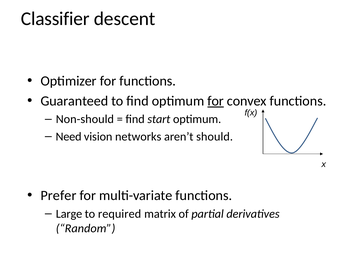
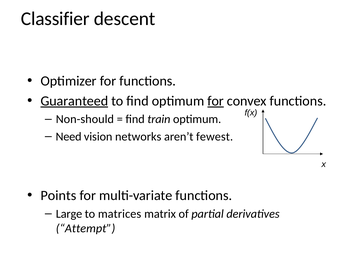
Guaranteed underline: none -> present (74, 101)
start: start -> train (159, 119)
should: should -> fewest (215, 136)
Prefer: Prefer -> Points (59, 195)
required: required -> matrices (120, 214)
Random: Random -> Attempt (86, 228)
